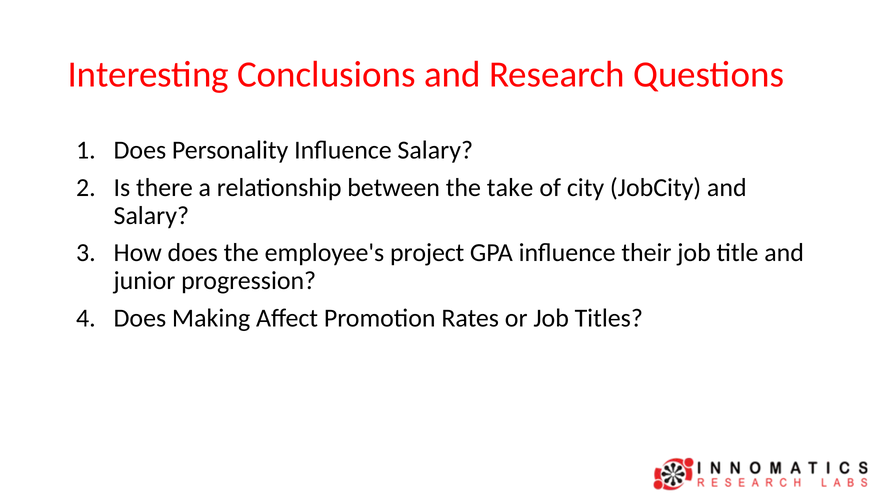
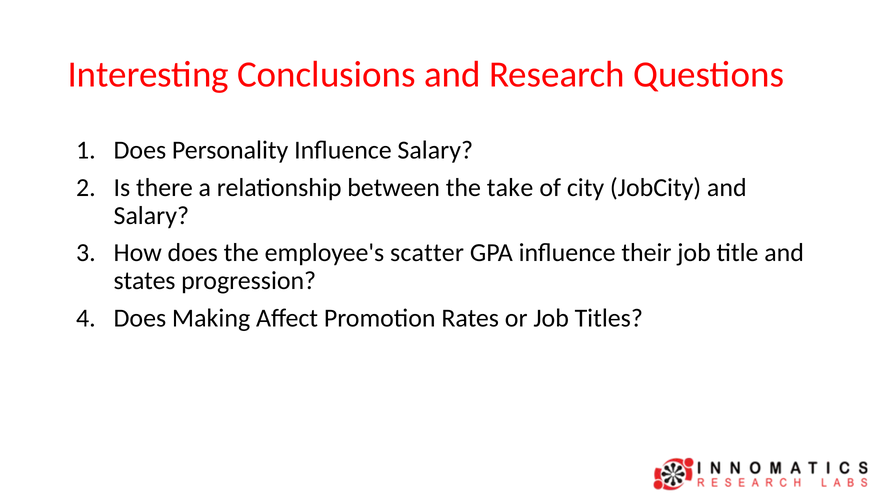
project: project -> scatter (427, 253)
junior: junior -> states (145, 281)
